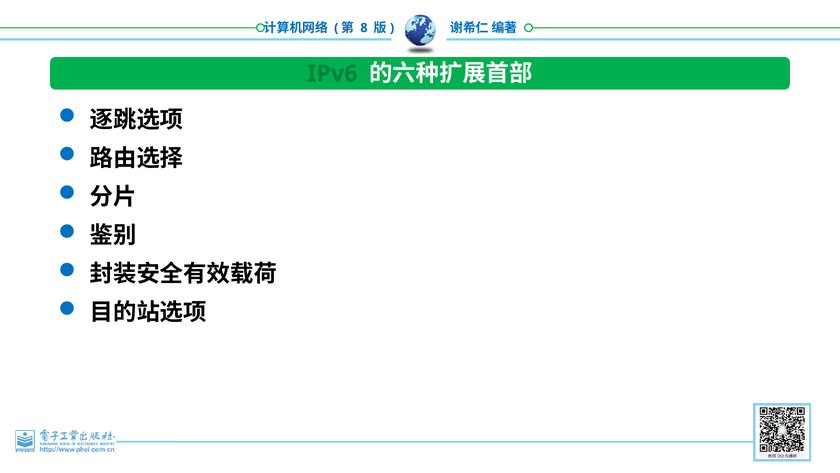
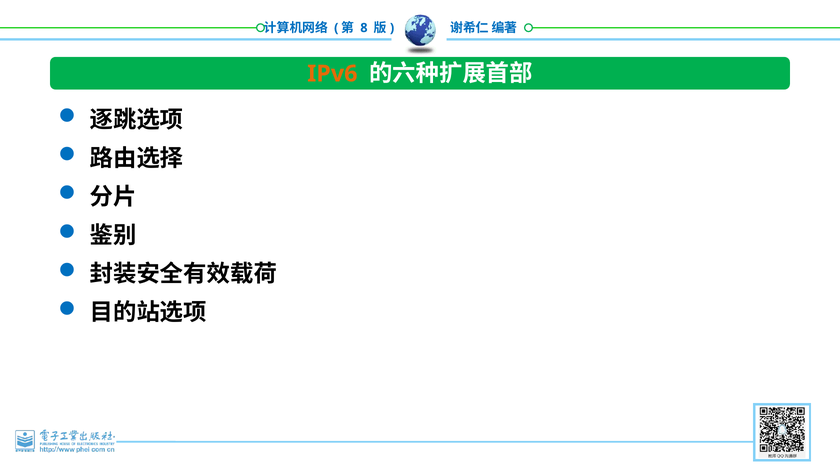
IPv6 colour: green -> orange (332, 74)
